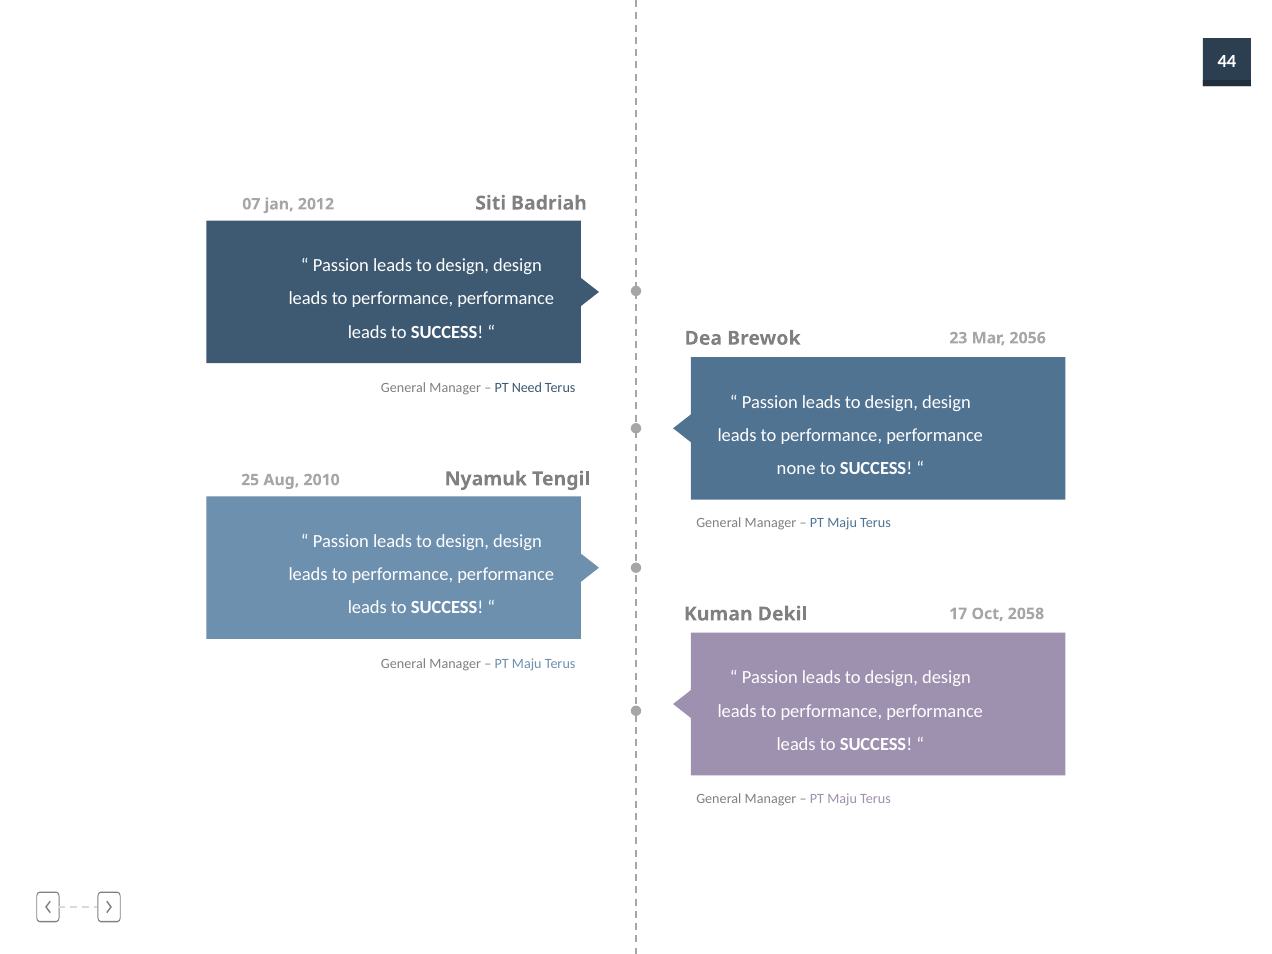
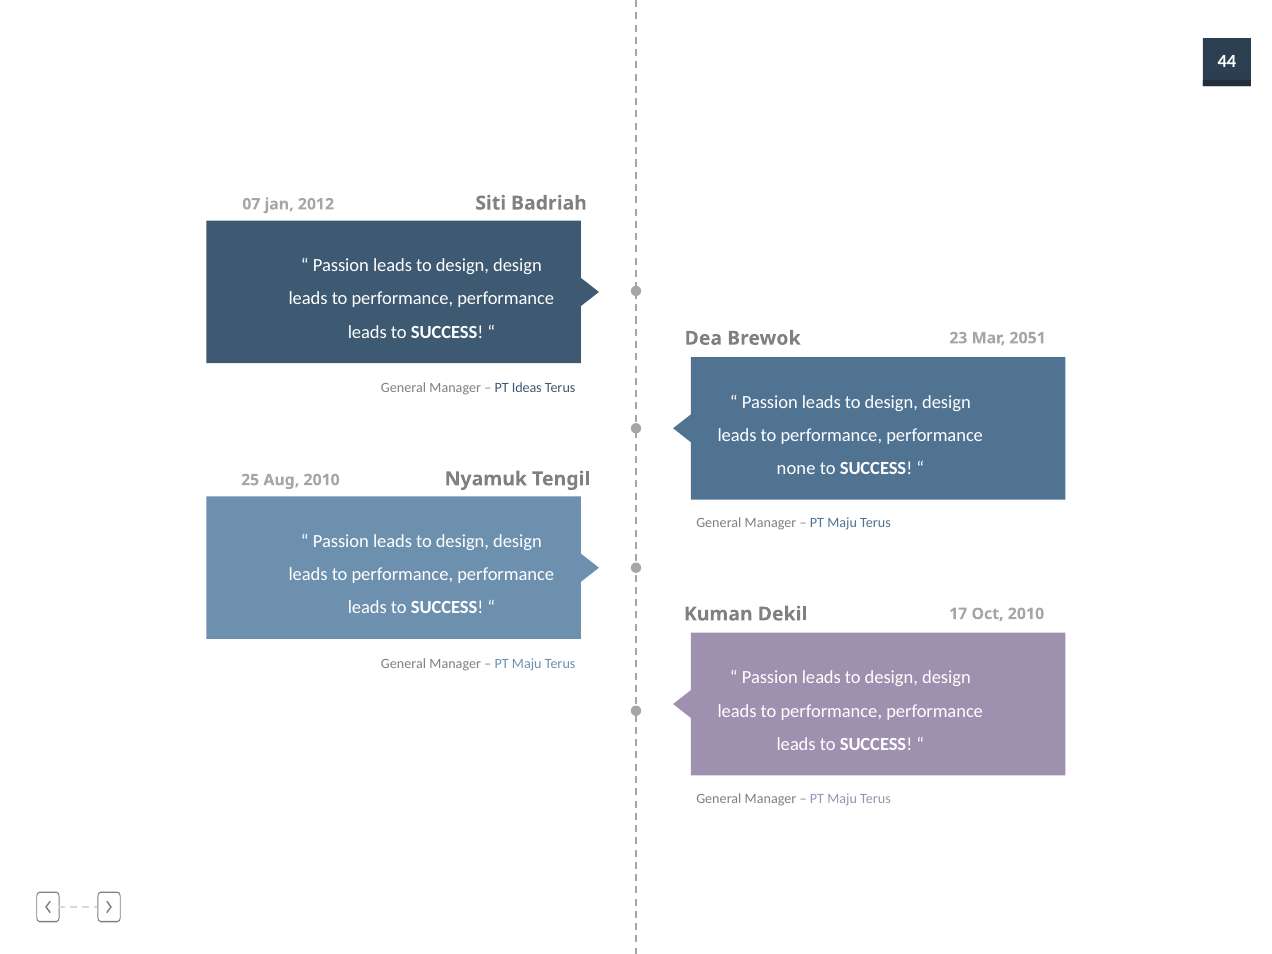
2056: 2056 -> 2051 (1028, 338)
Need: Need -> Ideas (527, 388)
Oct 2058: 2058 -> 2010 (1026, 614)
